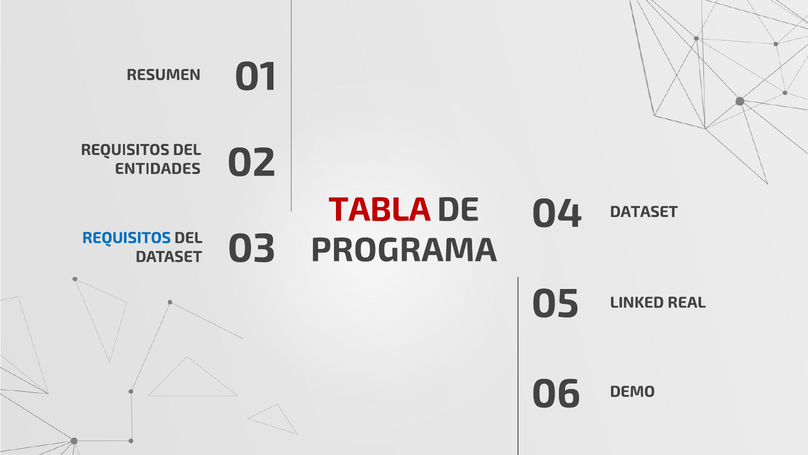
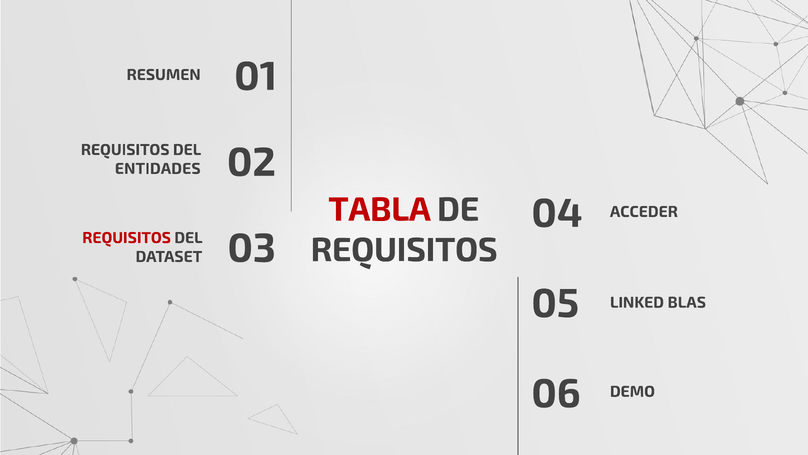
DATASET: DATASET -> ACCEDER (644, 212)
REQUISITOS colour: blue -> red (127, 238)
PROGRAMA: PROGRAMA -> REQUISITOS (404, 250)
REAL: REAL -> BLAS (687, 302)
